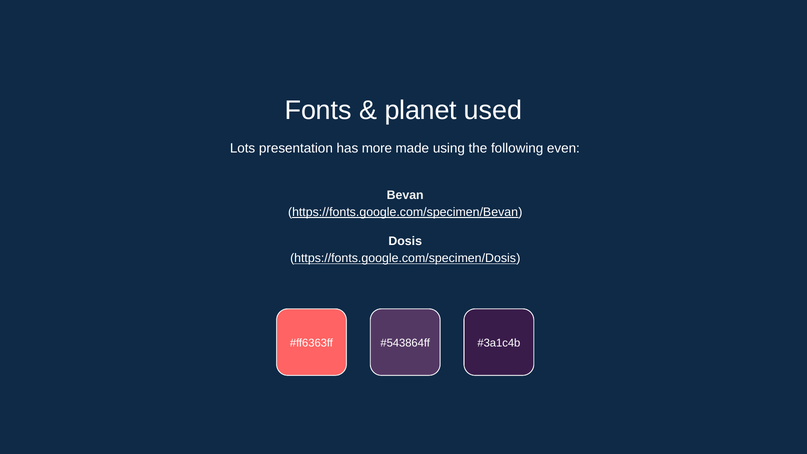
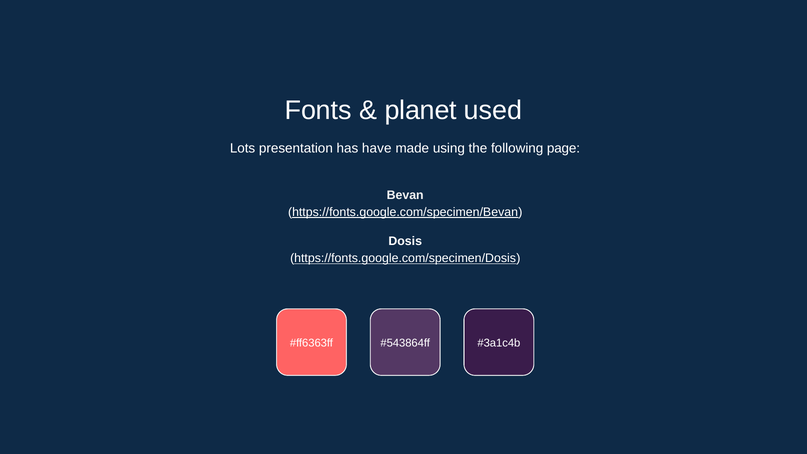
more: more -> have (377, 148)
even: even -> page (563, 148)
